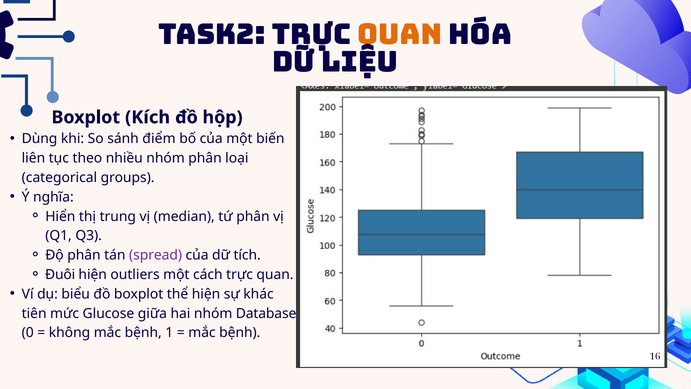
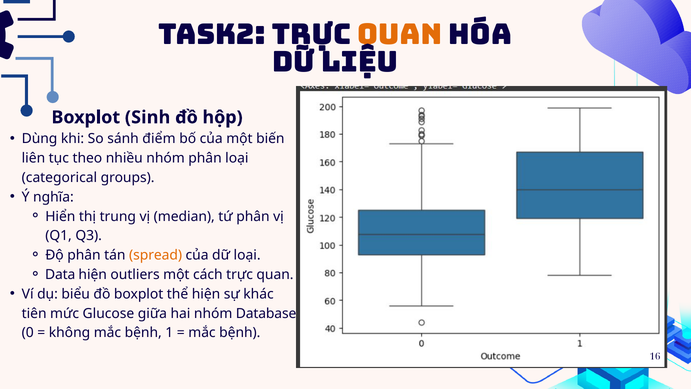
Kích: Kích -> Sinh (148, 117)
spread colour: purple -> orange (156, 255)
dữ tích: tích -> loại (247, 255)
Đuôi: Đuôi -> Data (60, 274)
